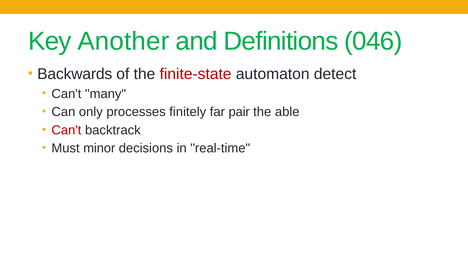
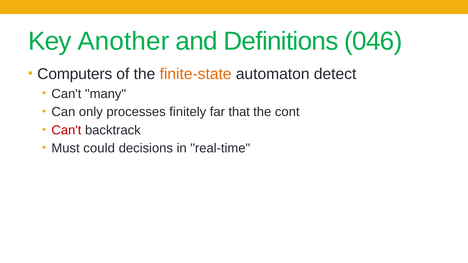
Backwards: Backwards -> Computers (75, 74)
finite-state colour: red -> orange (196, 74)
pair: pair -> that (239, 112)
able: able -> cont (287, 112)
minor: minor -> could (99, 148)
